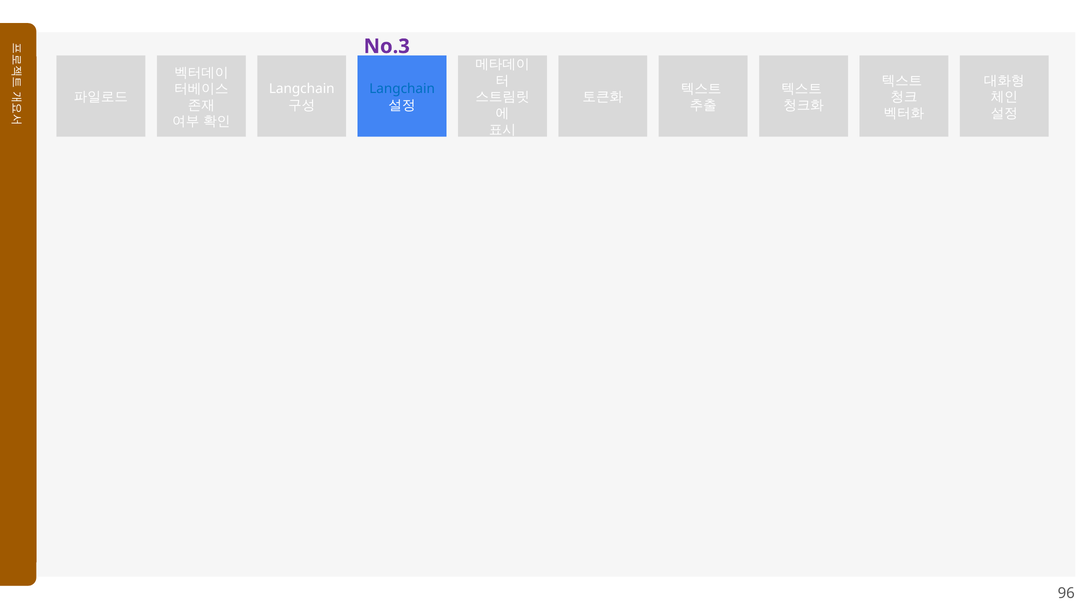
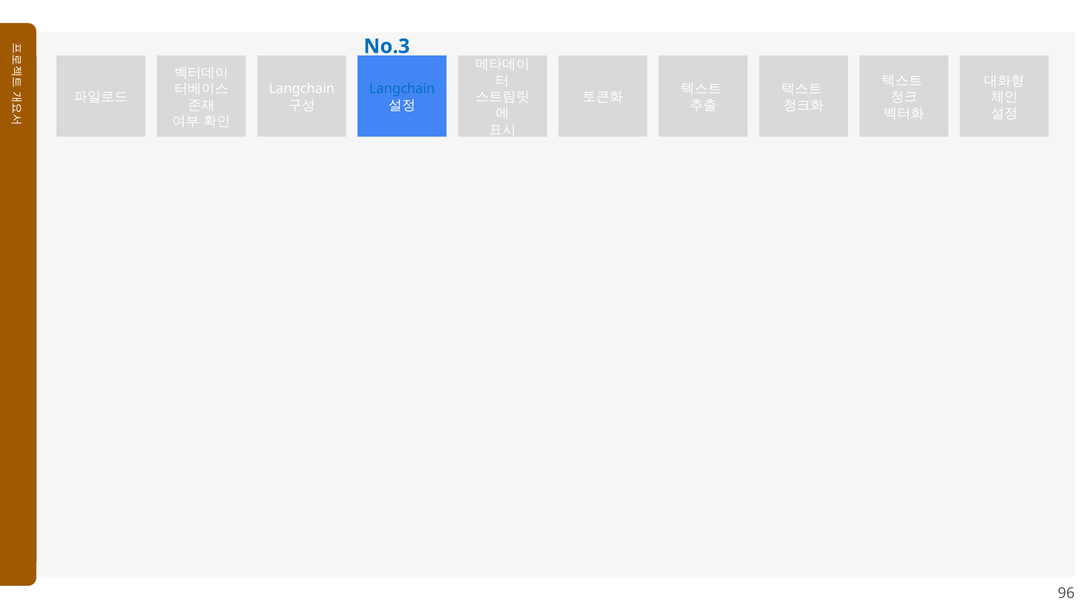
No.3 colour: purple -> blue (387, 46)
